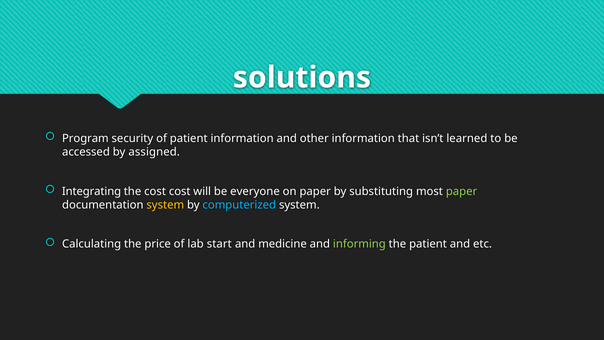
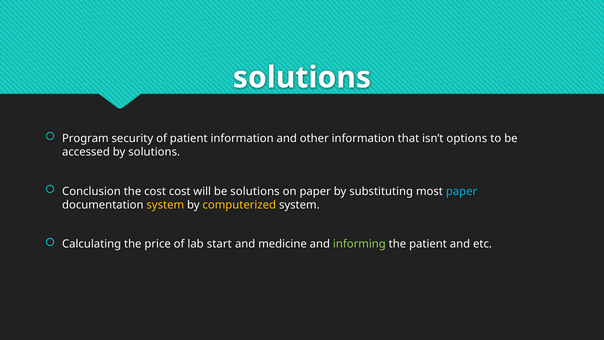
learned: learned -> options (467, 138)
by assigned: assigned -> solutions (154, 152)
Integrating: Integrating -> Conclusion (91, 191)
be everyone: everyone -> solutions (255, 191)
paper colour: light green -> light blue (462, 191)
computerized colour: light blue -> yellow (239, 205)
